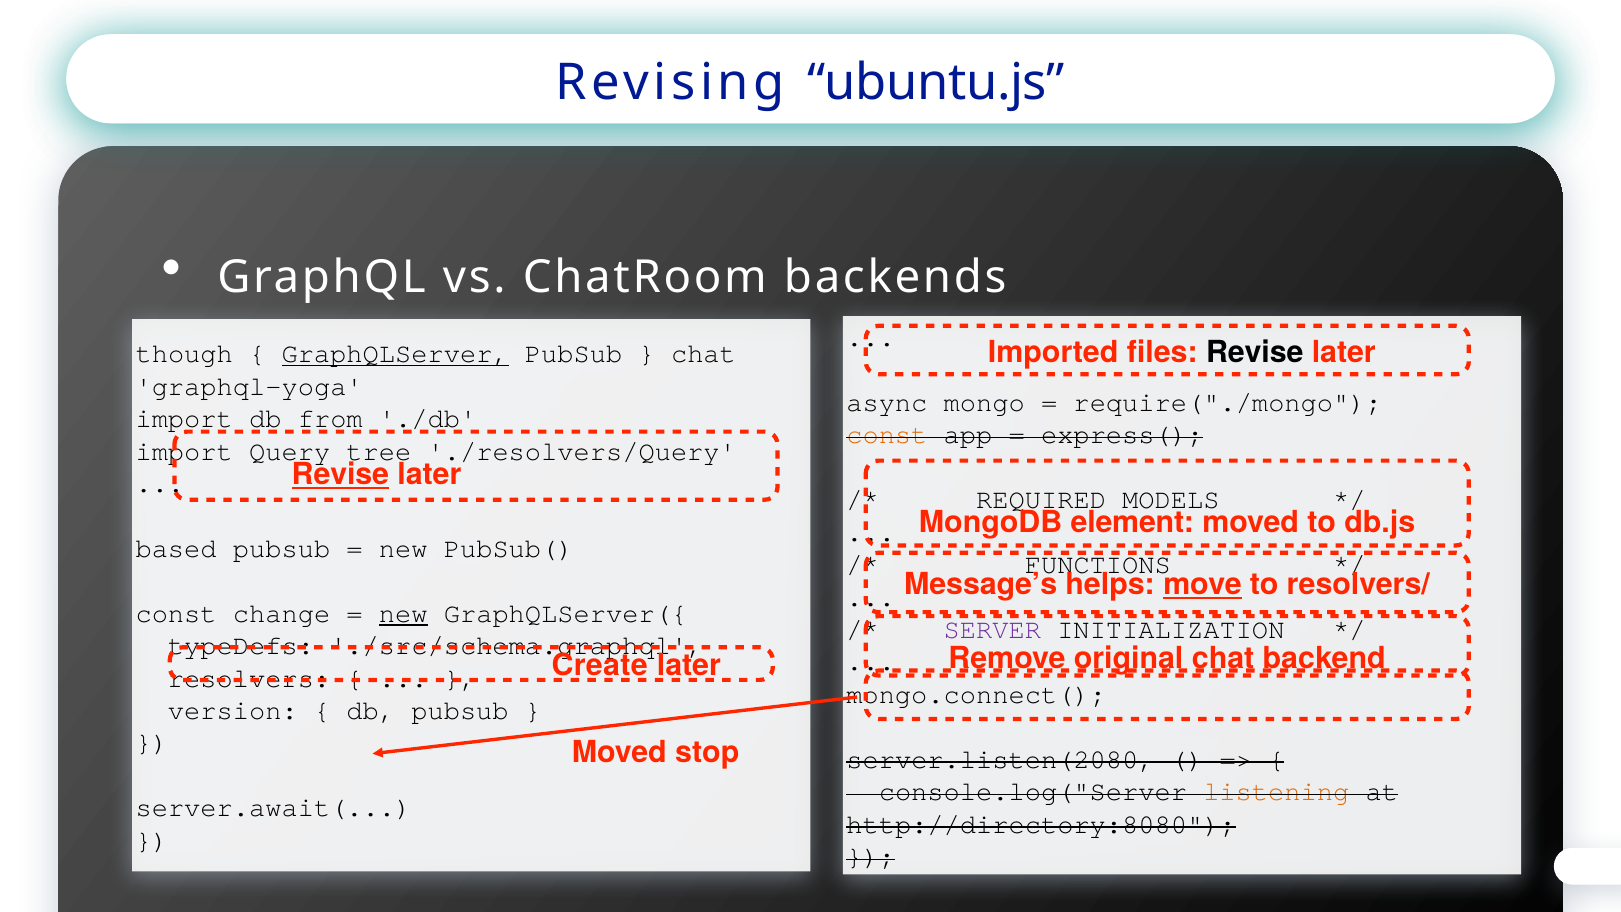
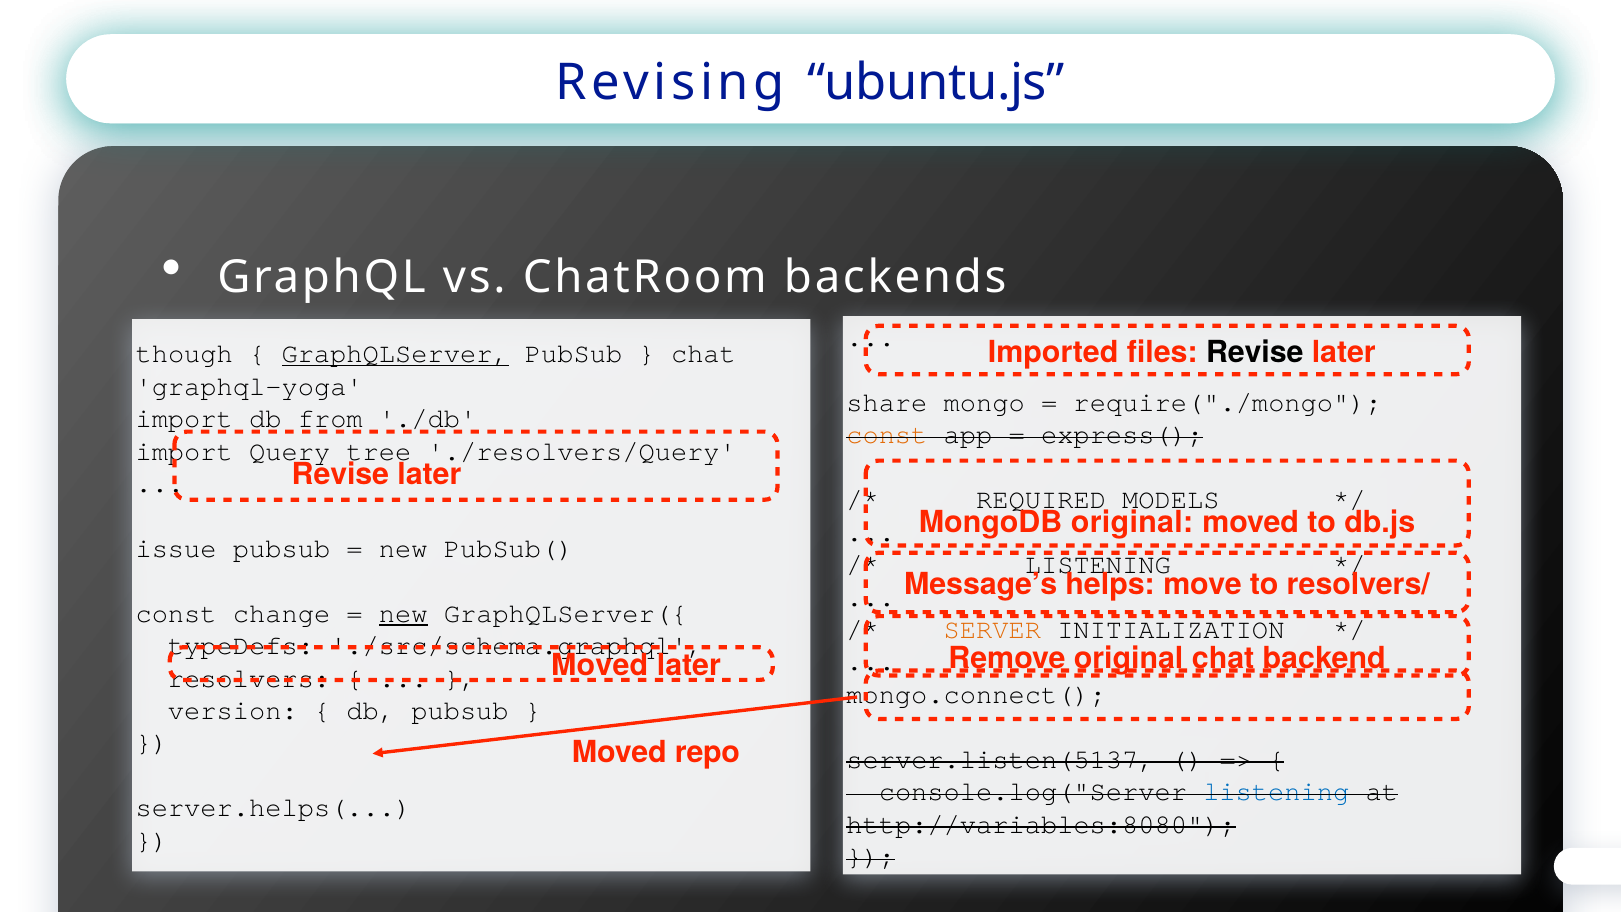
async: async -> share (887, 402)
Revise underline: present -> none (340, 474)
MongoDB element: element -> original (1132, 522)
based: based -> issue (176, 548)
FUNCTIONS: FUNCTIONS -> LISTENING (1098, 565)
move underline: present -> none (1203, 584)
SERVER colour: purple -> orange (992, 629)
Create: Create -> Moved (600, 666)
stop: stop -> repo (707, 753)
server.listen(2080: server.listen(2080 -> server.listen(5137 (1000, 759)
listening colour: orange -> blue (1276, 792)
server.await(: server.await( -> server.helps( (273, 808)
http://directory:8080: http://directory:8080 -> http://variables:8080 (1041, 824)
